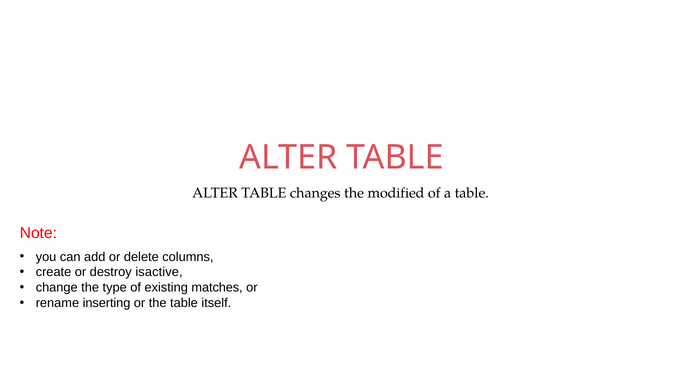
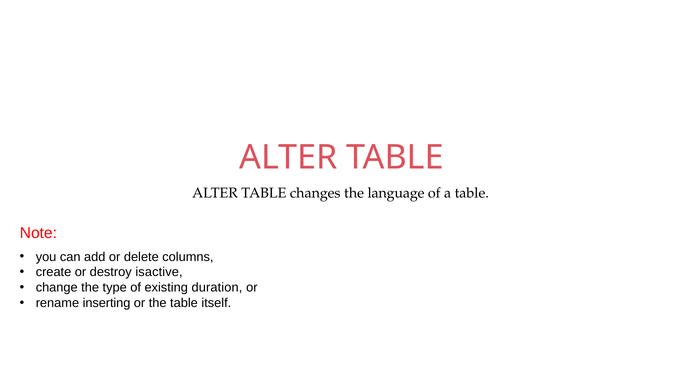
modified: modified -> language (396, 193)
matches: matches -> duration (217, 288)
